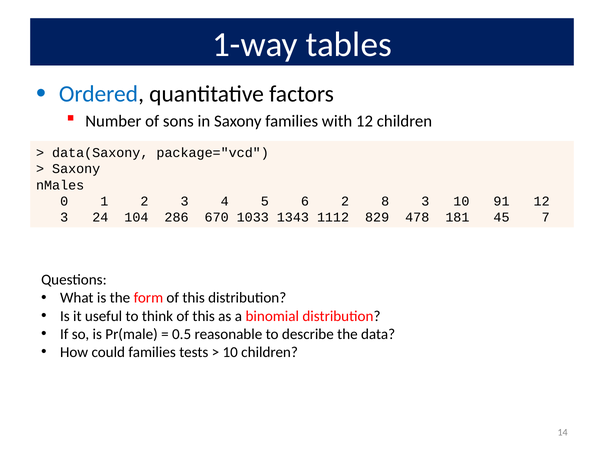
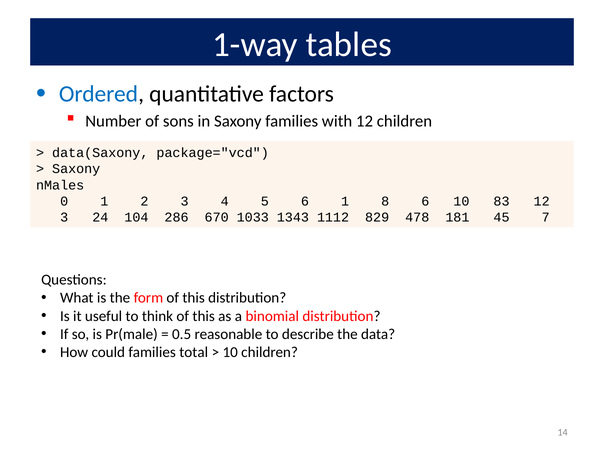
6 2: 2 -> 1 (345, 201)
8 3: 3 -> 6 (425, 201)
91: 91 -> 83 (502, 201)
tests: tests -> total (194, 352)
